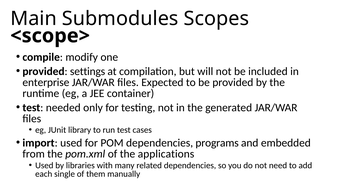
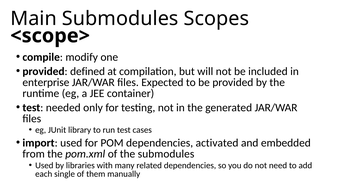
settings: settings -> defined (88, 71)
programs: programs -> activated (217, 143)
the applications: applications -> submodules (166, 154)
